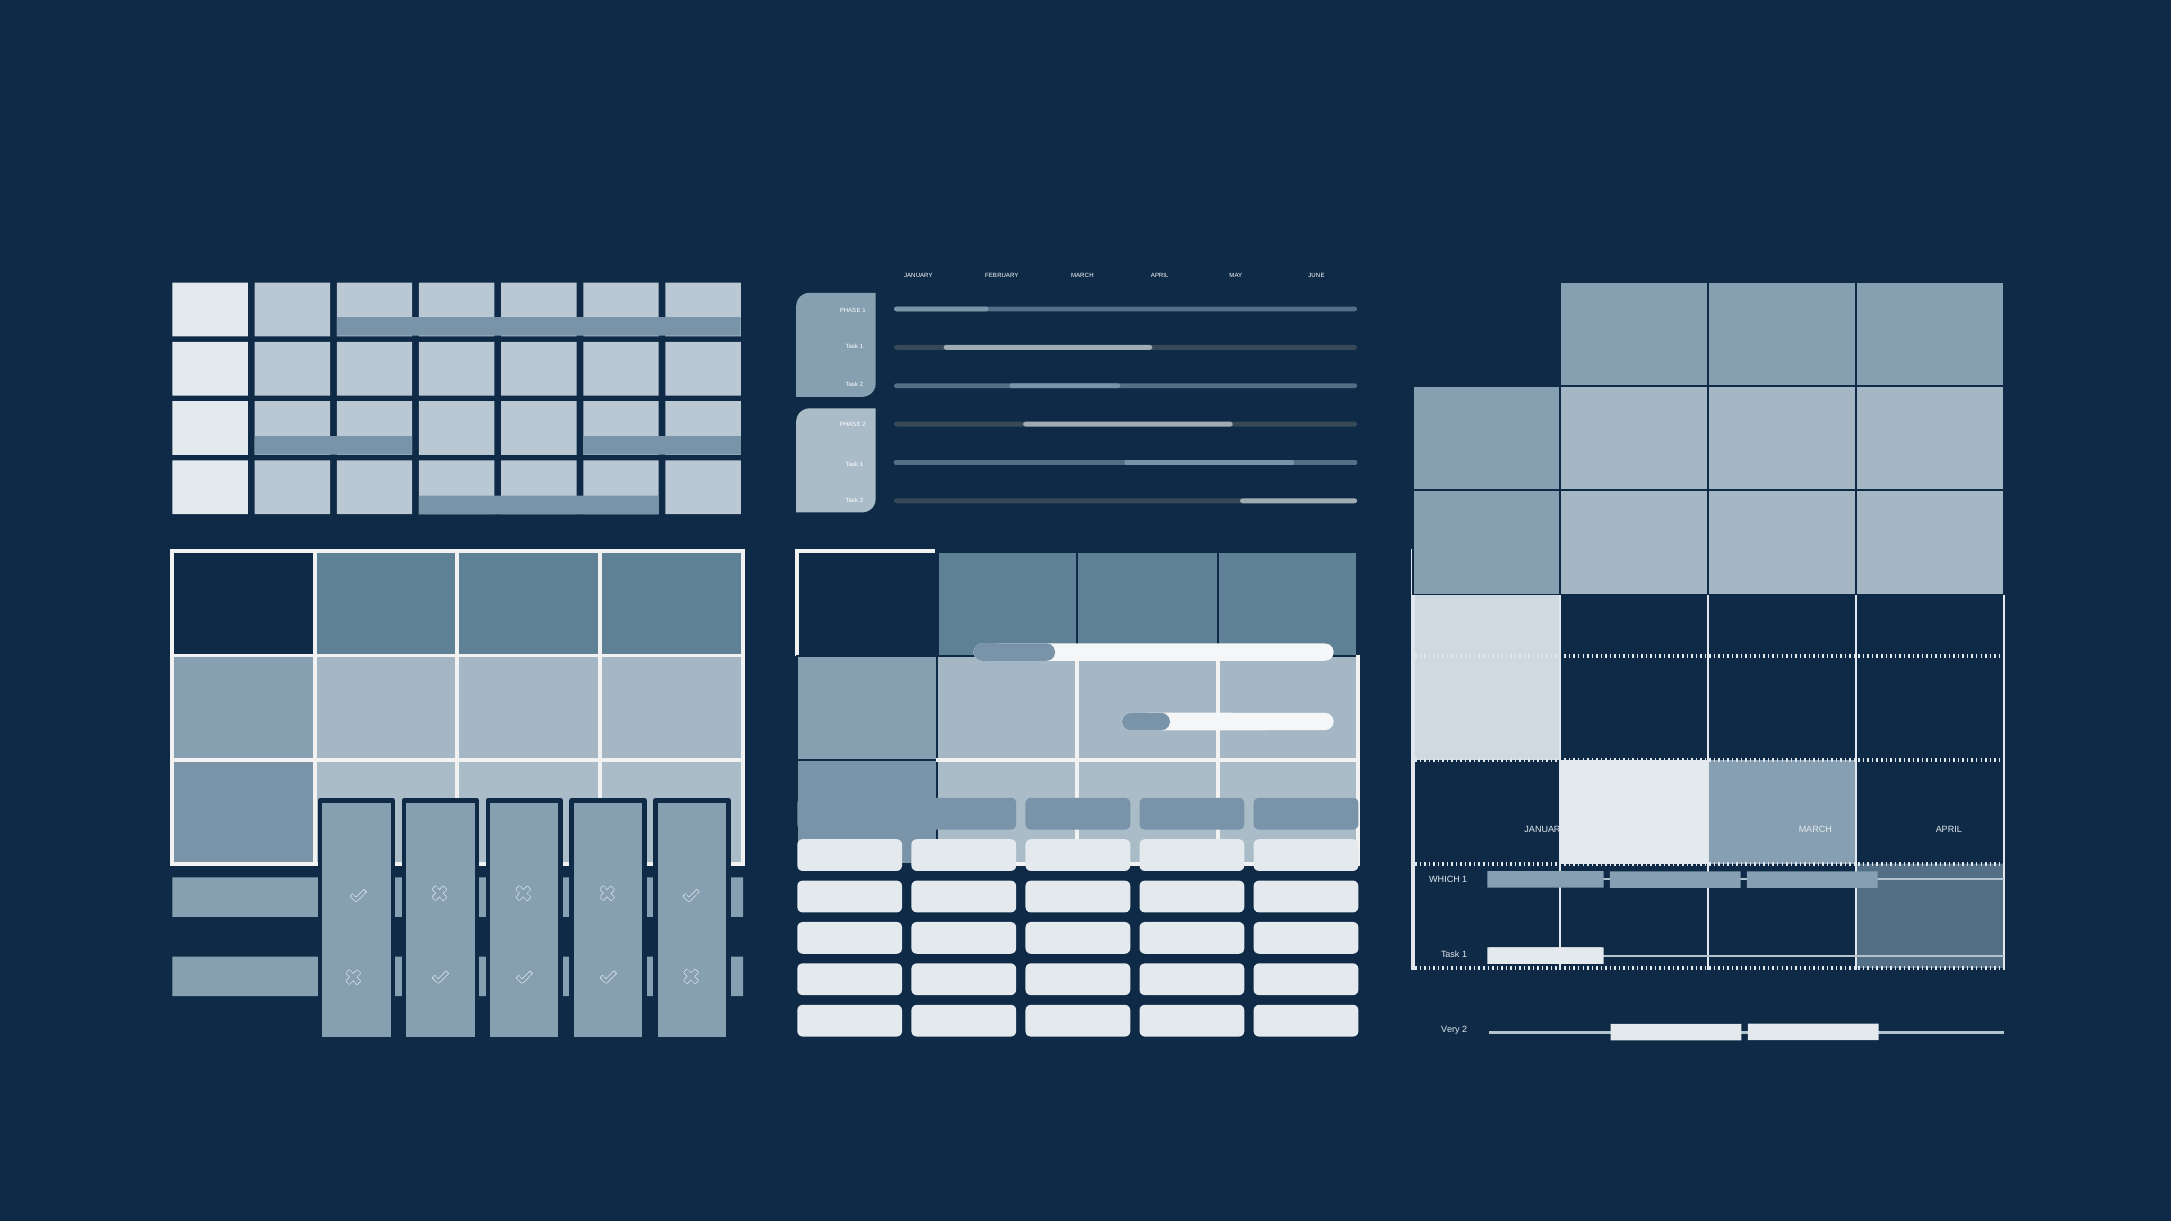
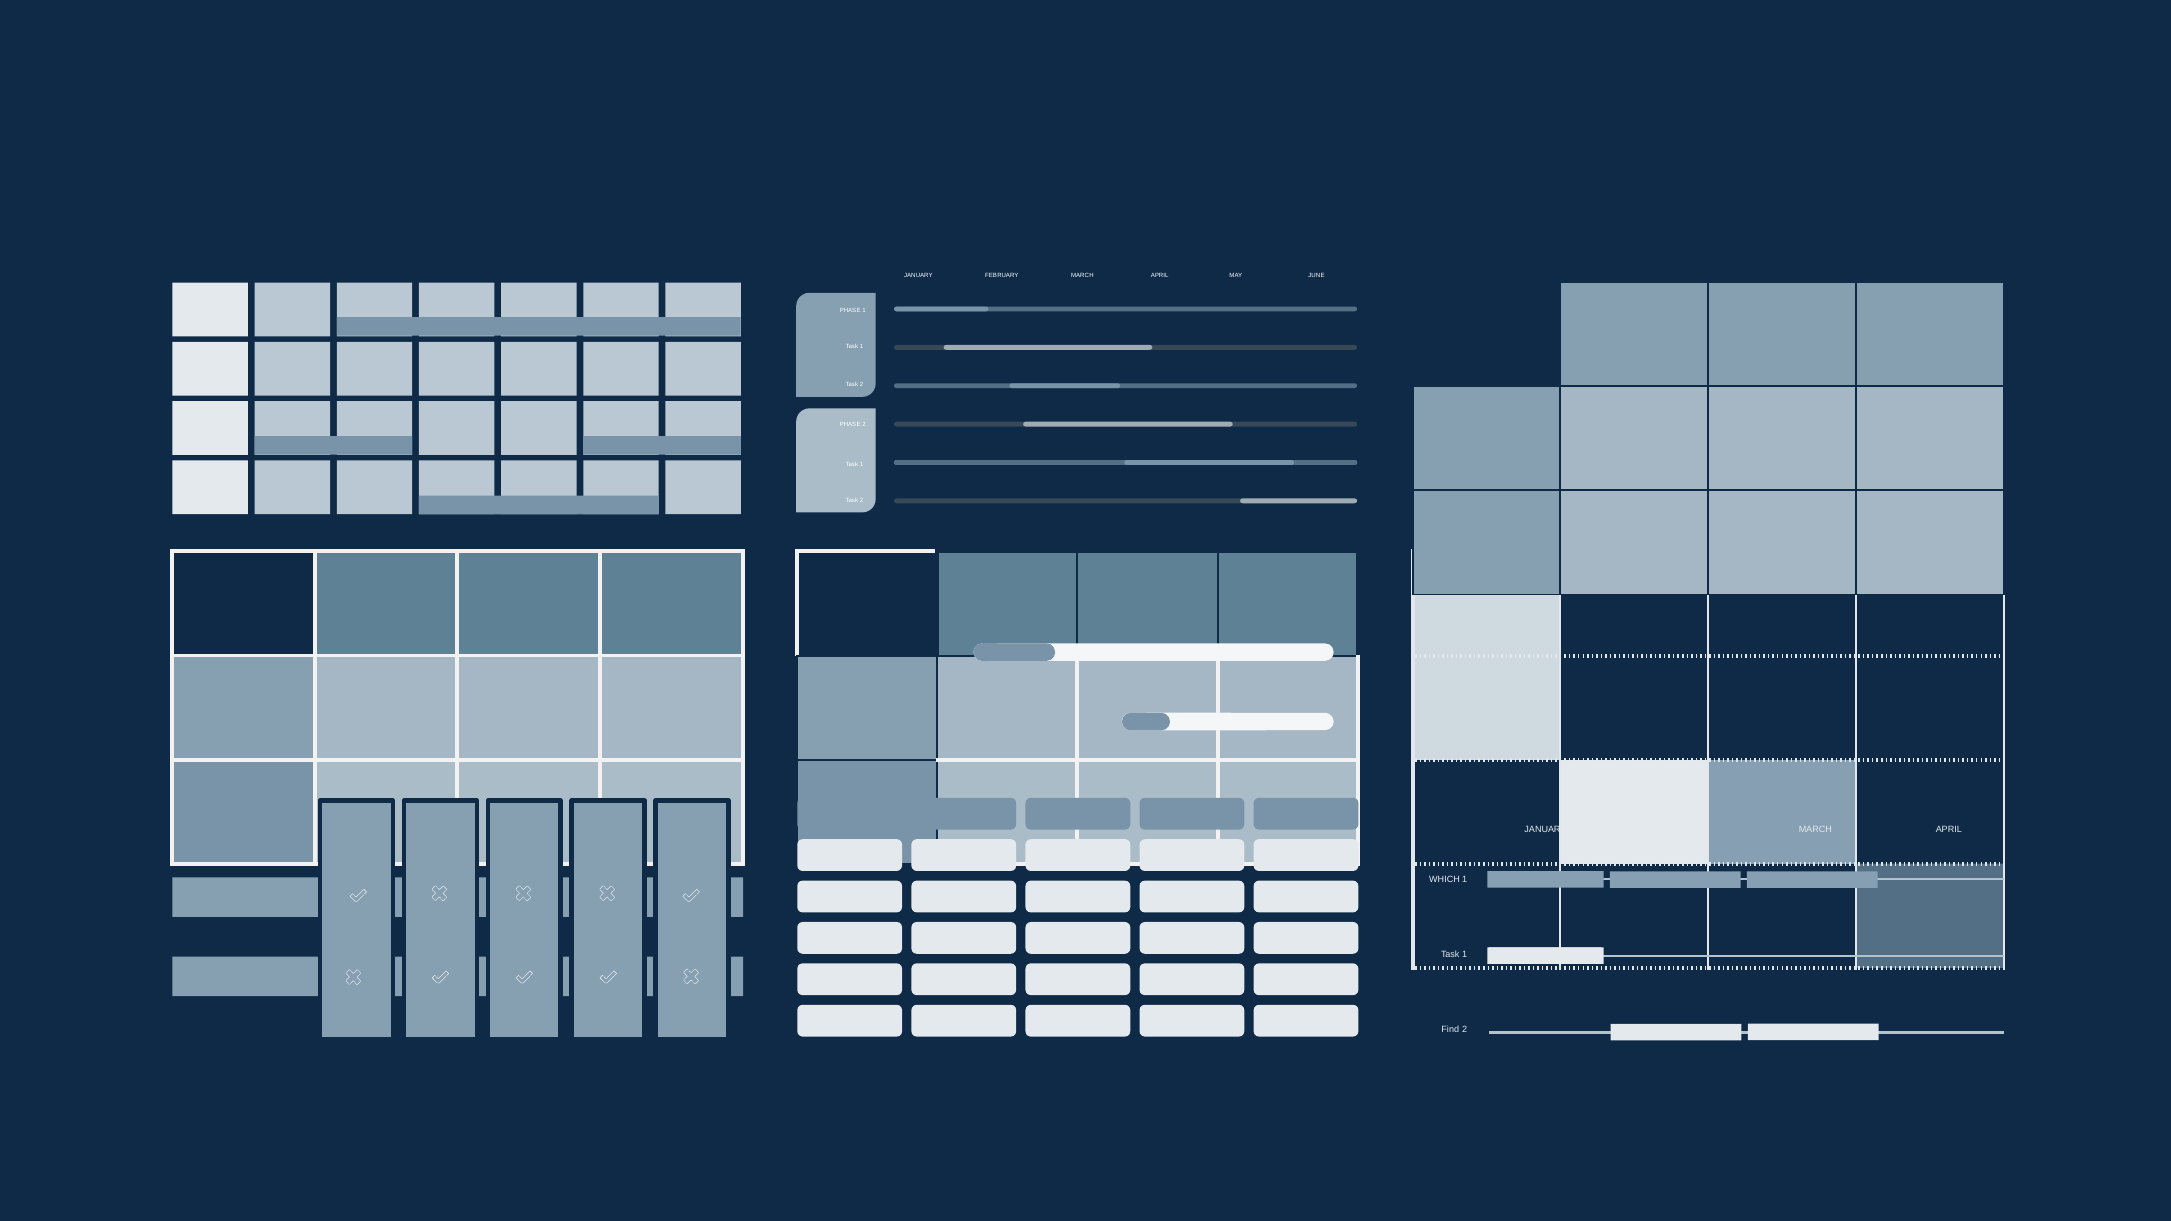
Very: Very -> Find (1450, 1030)
